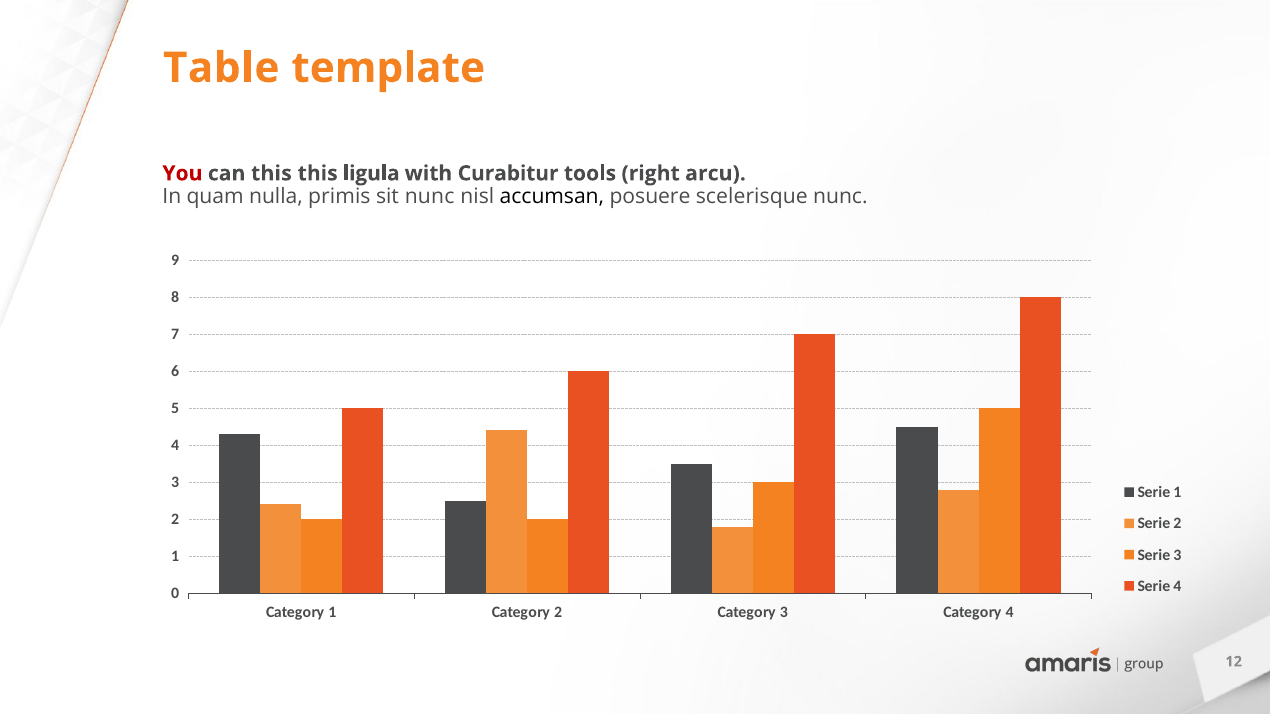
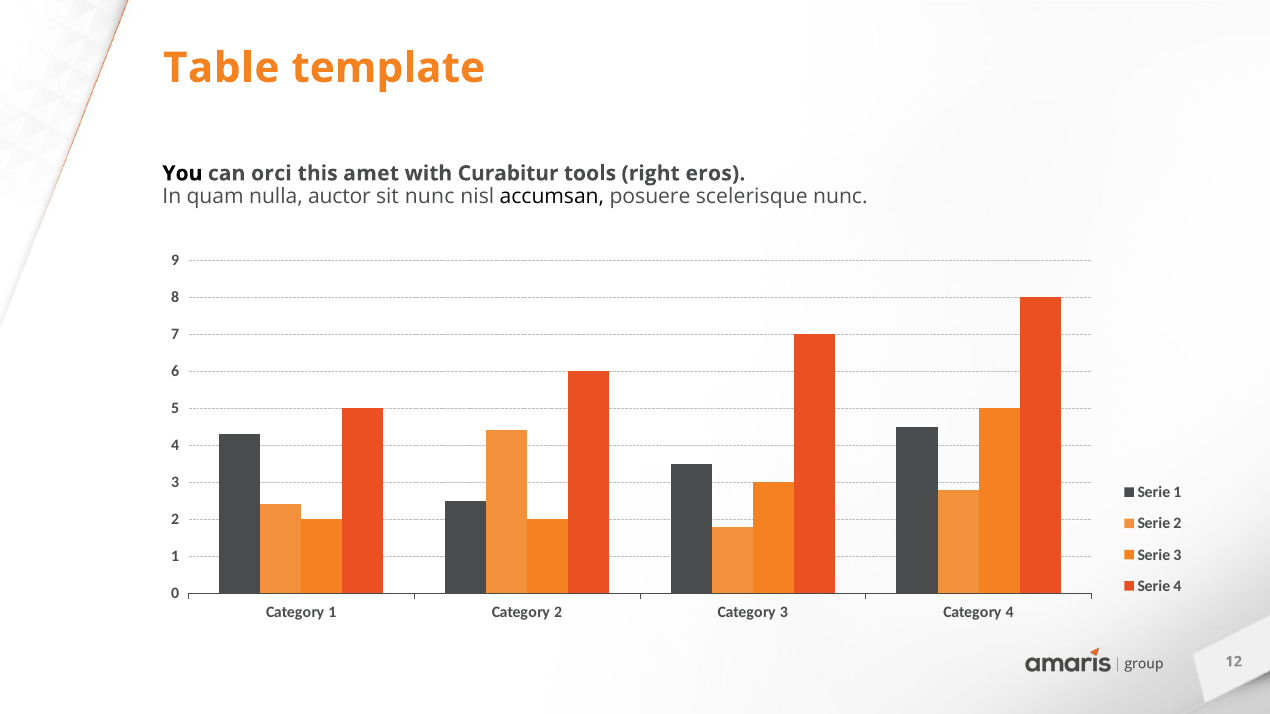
You colour: red -> black (182, 174)
can this: this -> orci (271, 174)
ligula: ligula -> amet (371, 174)
arcu: arcu -> eros (715, 174)
primis: primis -> auctor (340, 196)
